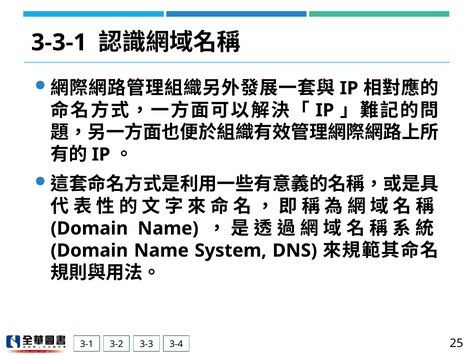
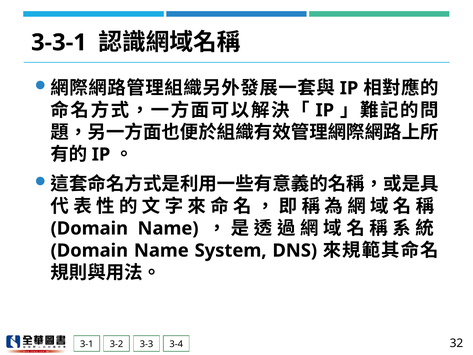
25: 25 -> 32 (456, 343)
